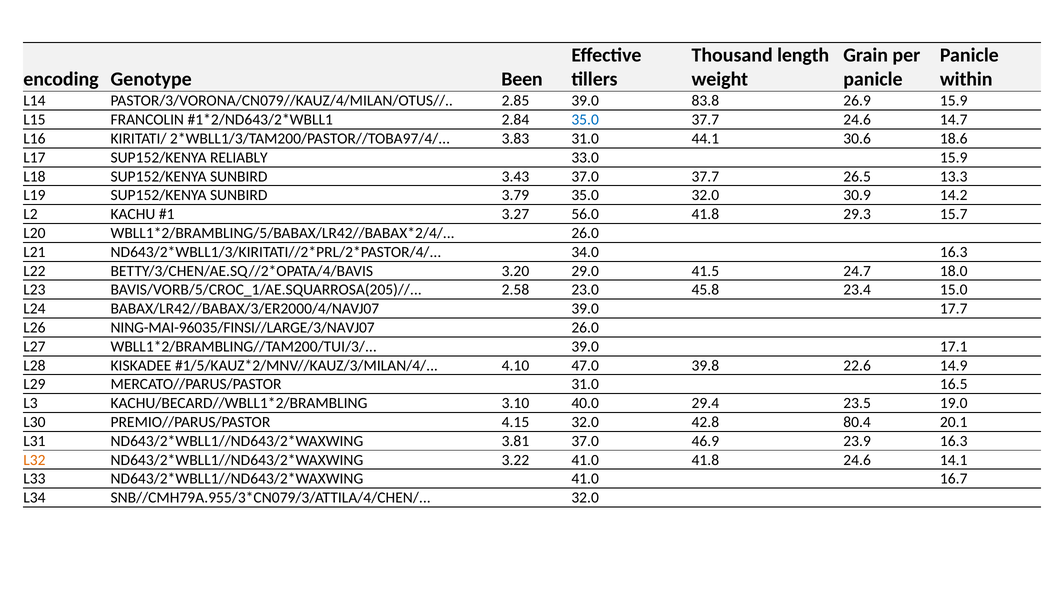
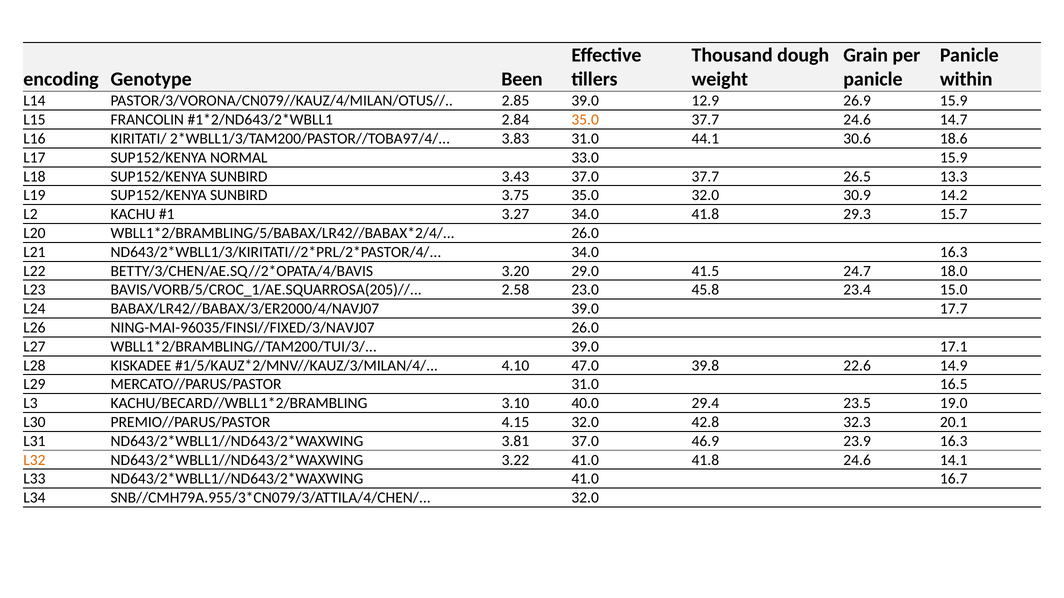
length: length -> dough (803, 55)
83.8: 83.8 -> 12.9 (705, 101)
35.0 colour: blue -> orange (585, 120)
RELIABLY: RELIABLY -> NORMAL (239, 158)
3.79: 3.79 -> 3.75 (515, 196)
3.27 56.0: 56.0 -> 34.0 (585, 214)
NING-MAI-96035/FINSI//LARGE/3/NAVJ07: NING-MAI-96035/FINSI//LARGE/3/NAVJ07 -> NING-MAI-96035/FINSI//FIXED/3/NAVJ07 (243, 328)
80.4: 80.4 -> 32.3 (857, 422)
